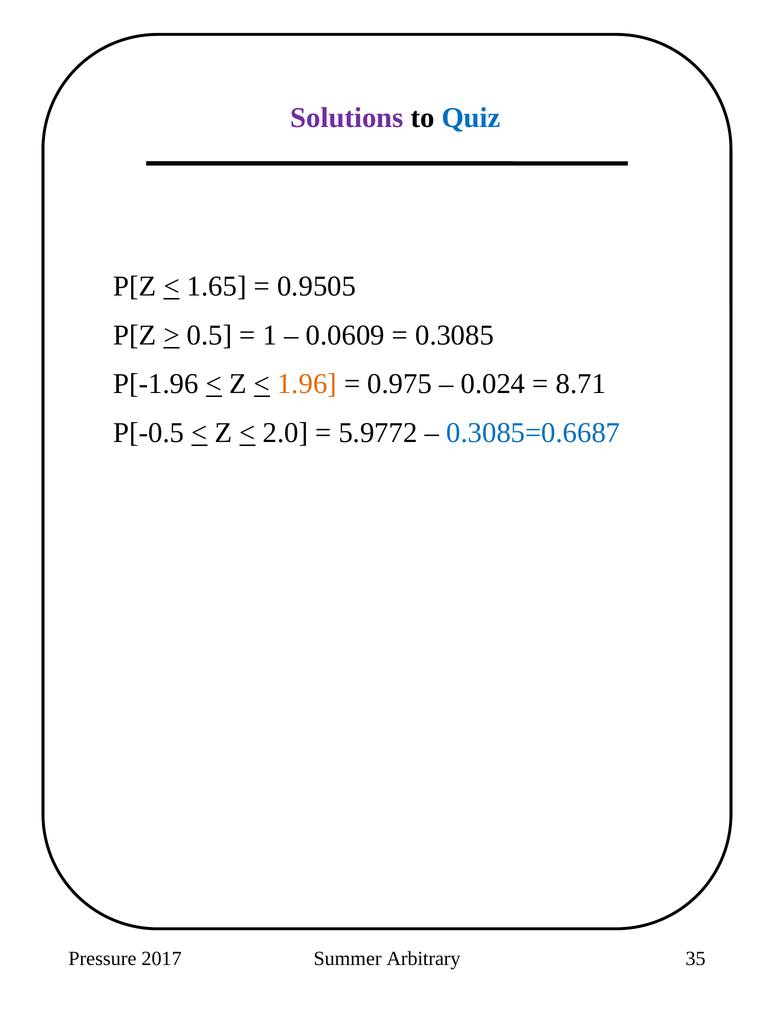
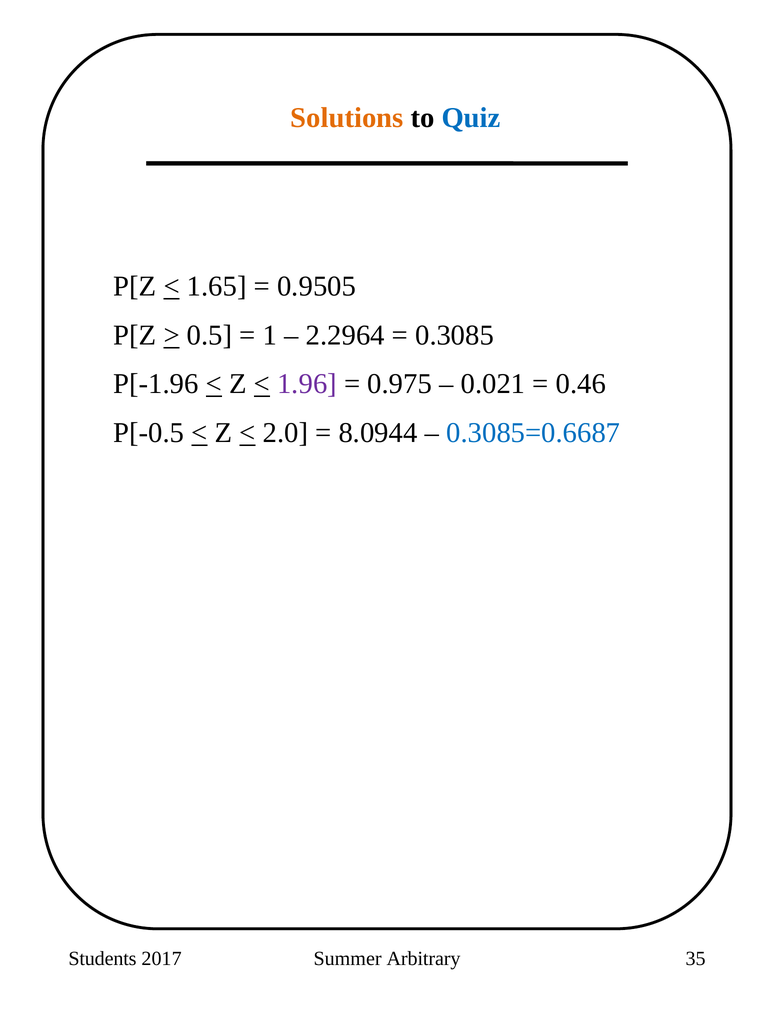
Solutions colour: purple -> orange (347, 118)
0.0609: 0.0609 -> 2.2964 (345, 335)
1.96 colour: orange -> purple (307, 384)
0.024: 0.024 -> 0.021 (493, 384)
8.71: 8.71 -> 0.46 (581, 384)
5.9772: 5.9772 -> 8.0944 (378, 433)
Pressure: Pressure -> Students (102, 959)
